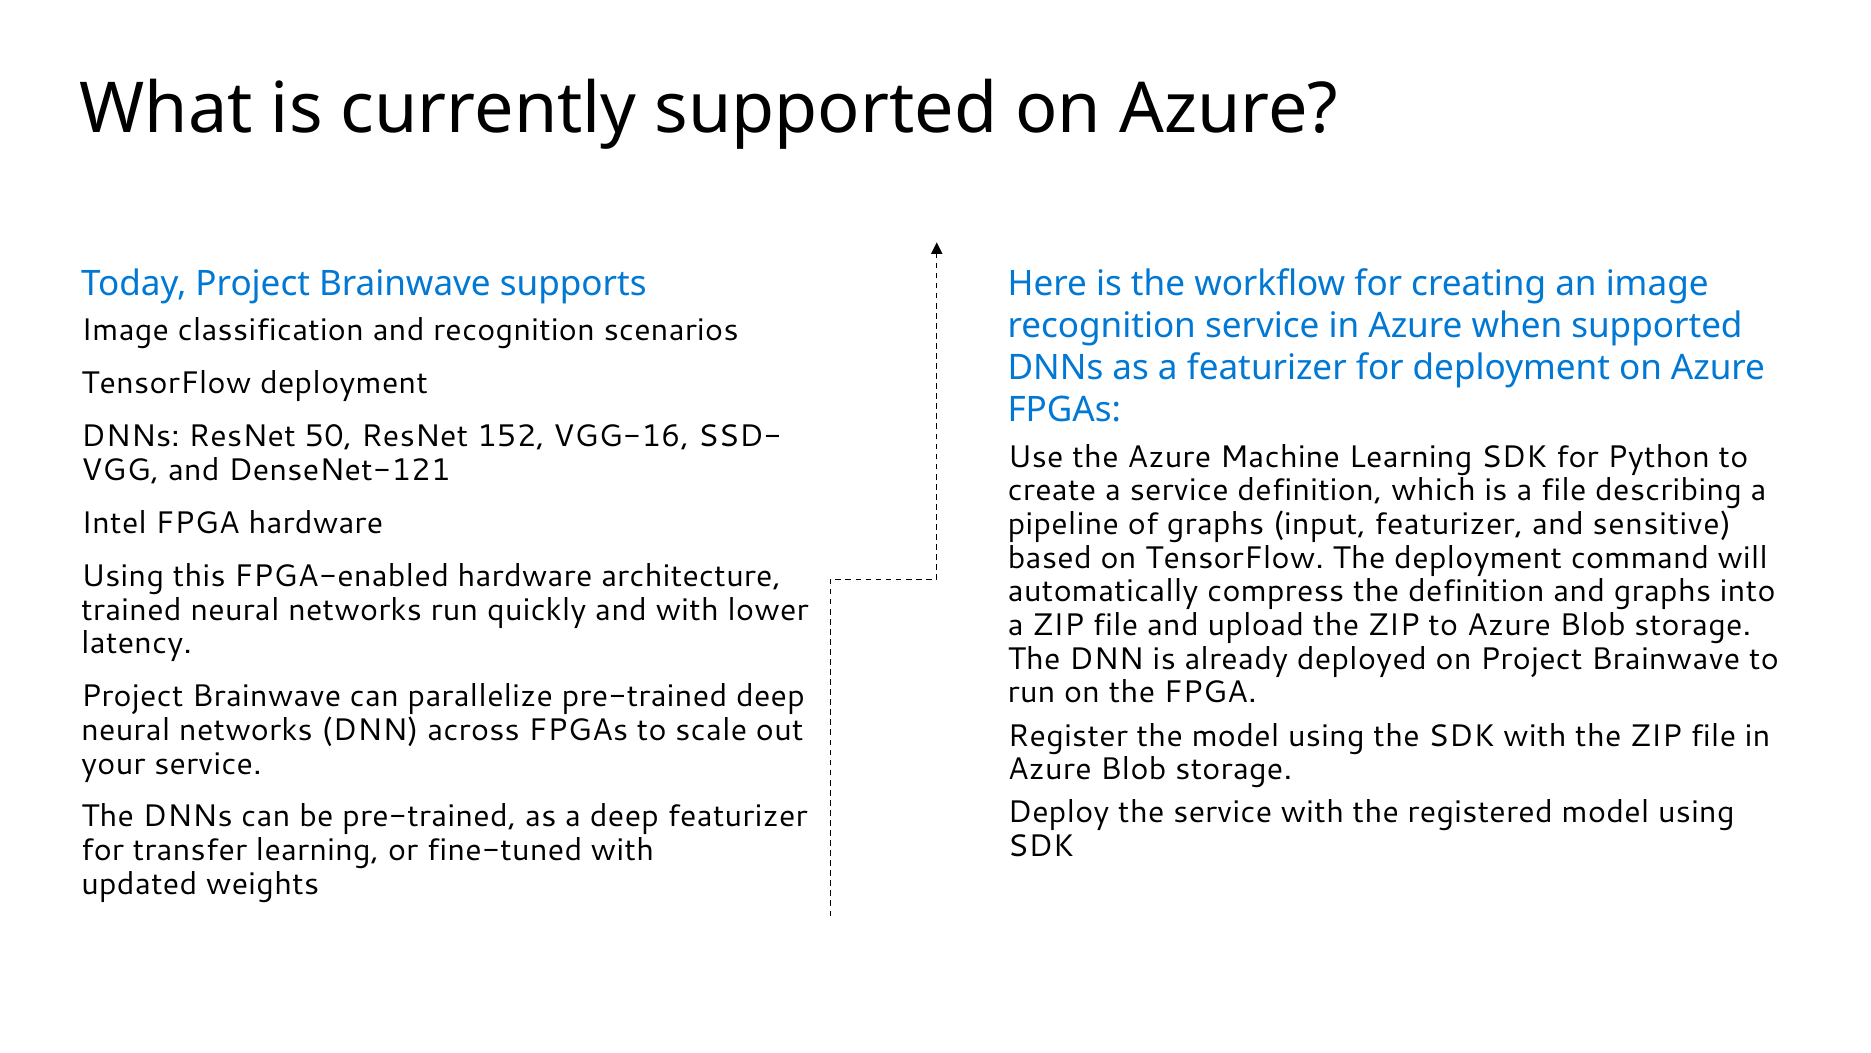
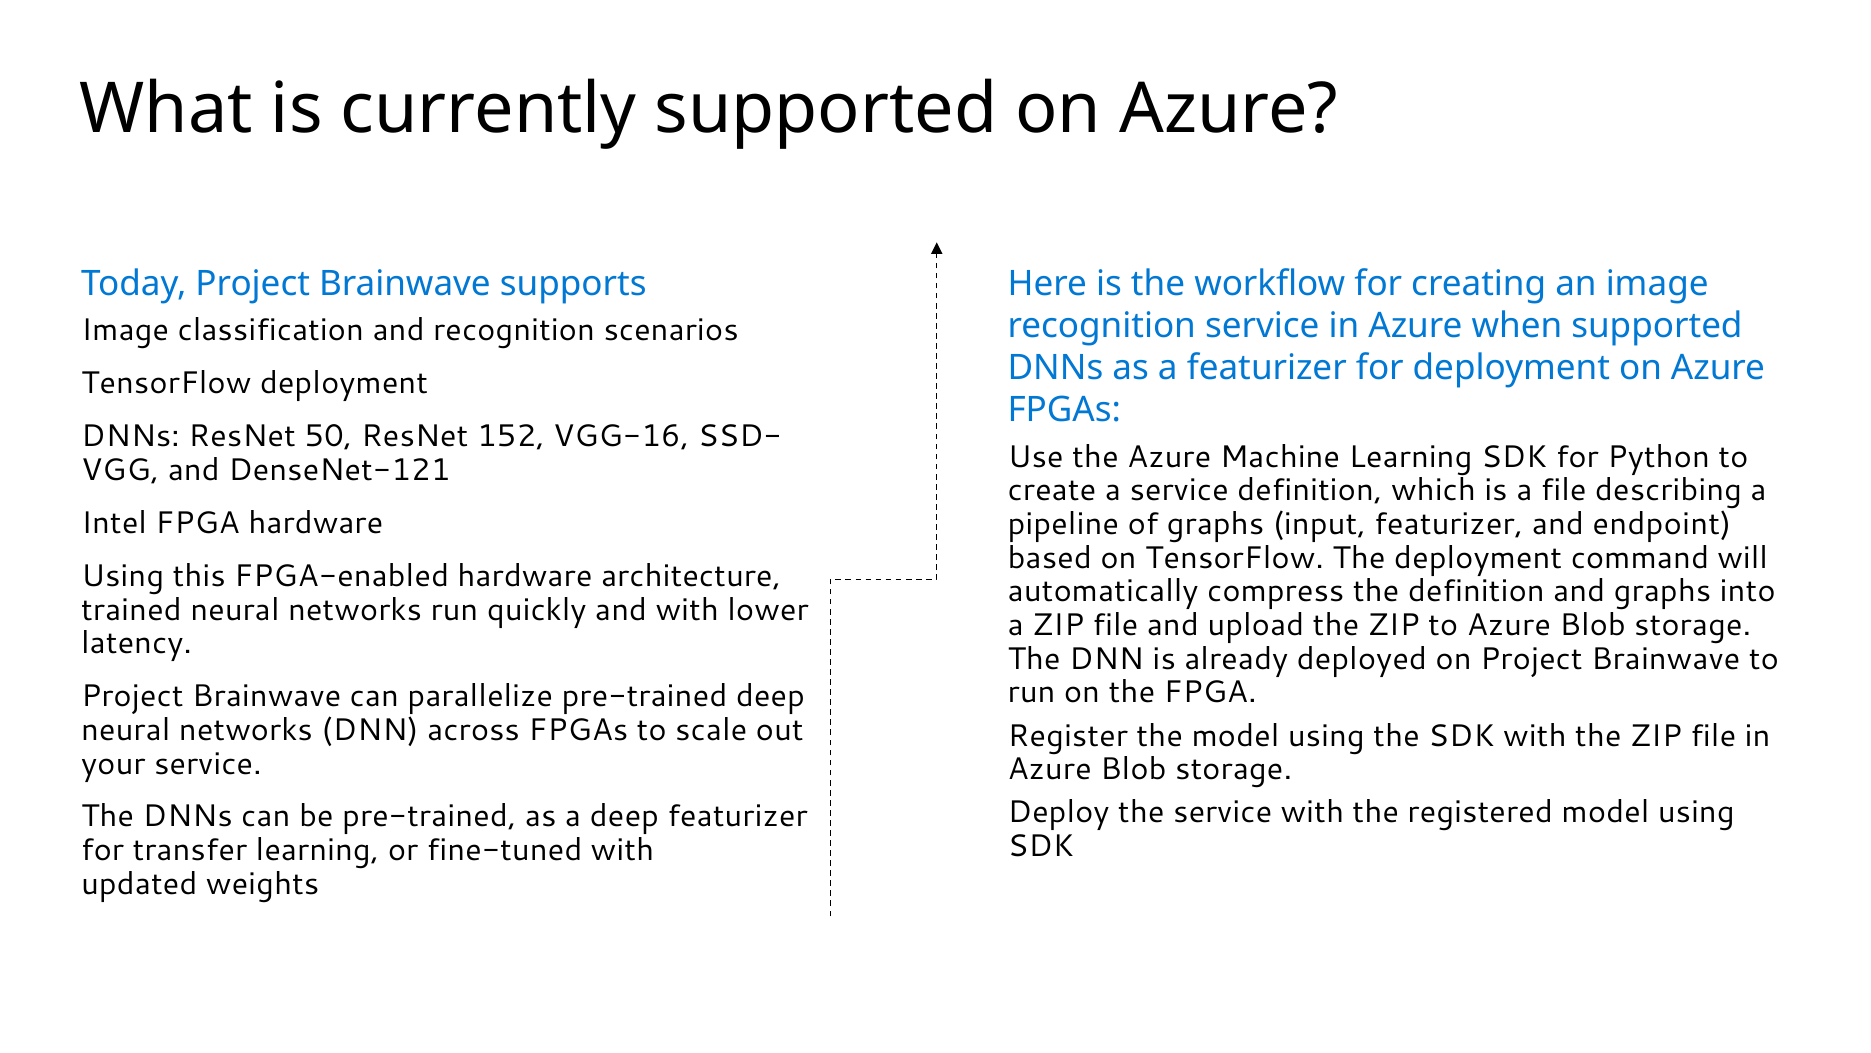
sensitive: sensitive -> endpoint (1662, 524)
